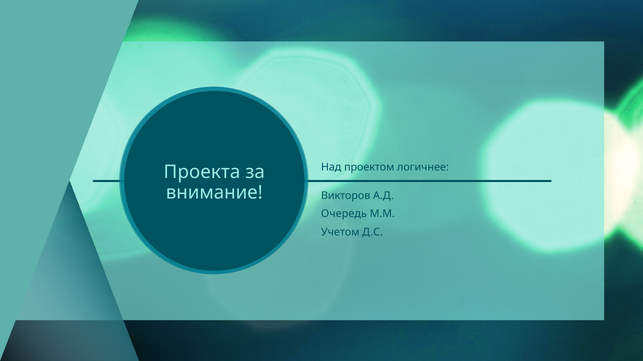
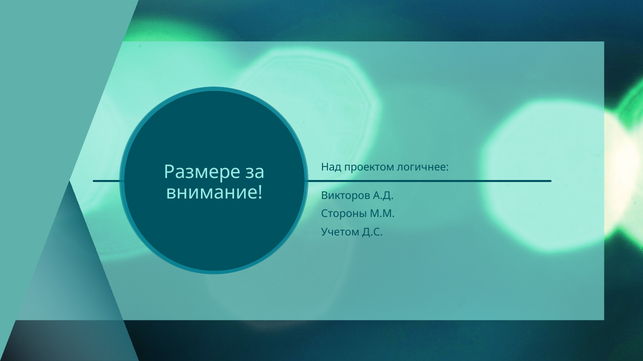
Проекта: Проекта -> Размере (202, 173)
Очередь: Очередь -> Стороны (344, 214)
